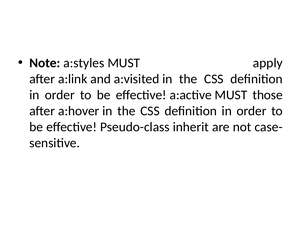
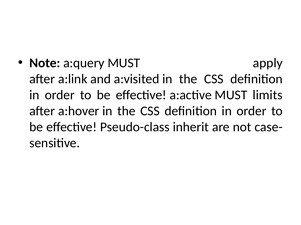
a:styles: a:styles -> a:query (84, 63)
those: those -> limits (268, 95)
